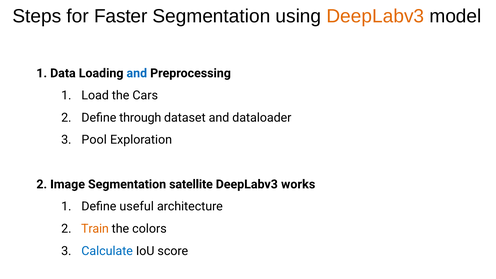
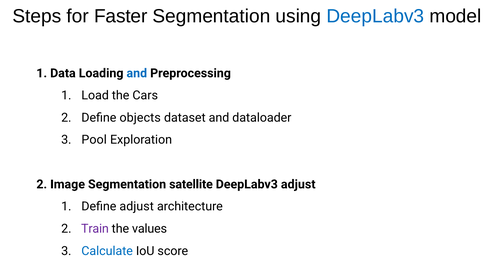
DeepLabv3 colour: orange -> blue (375, 16)
through: through -> objects (140, 118)
DeepLabv3 works: works -> adjust (298, 184)
Deﬁne useful: useful -> adjust (137, 206)
Train colour: orange -> purple (95, 229)
colors: colors -> values (150, 229)
